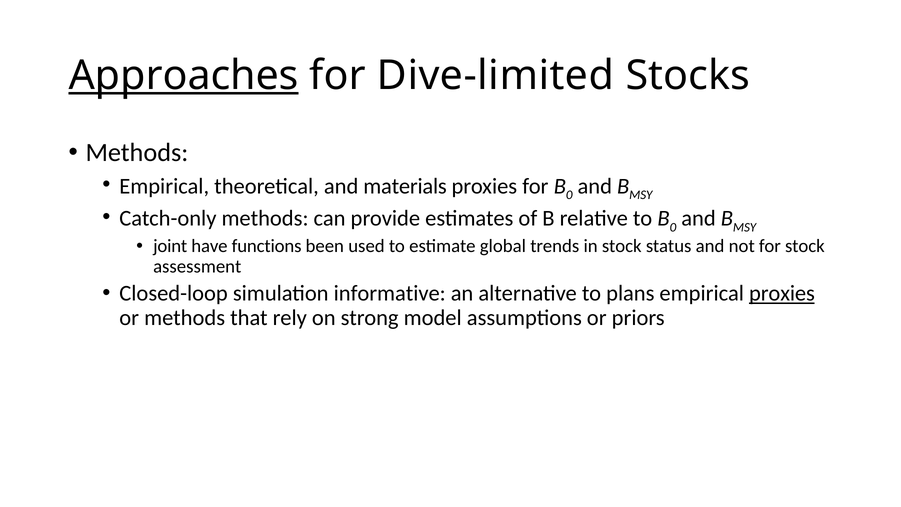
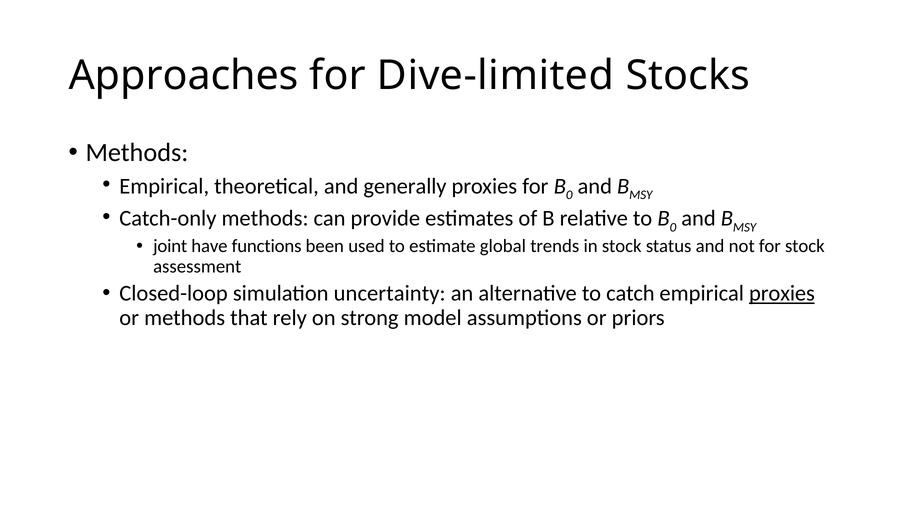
Approaches underline: present -> none (184, 76)
materials: materials -> generally (405, 186)
informative: informative -> uncertainty (390, 293)
plans: plans -> catch (630, 293)
